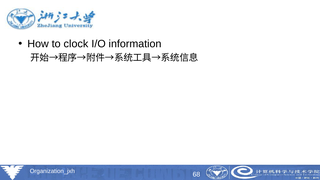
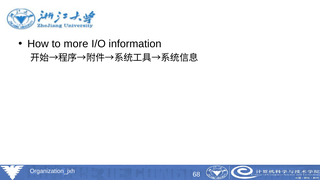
clock: clock -> more (76, 44)
